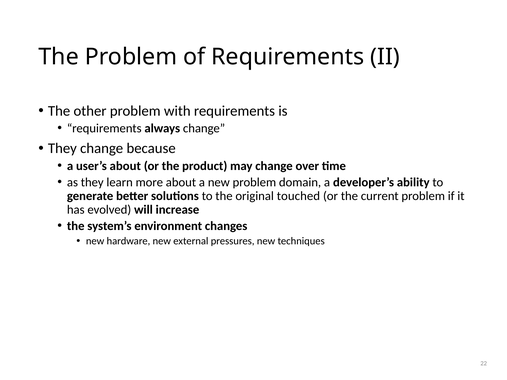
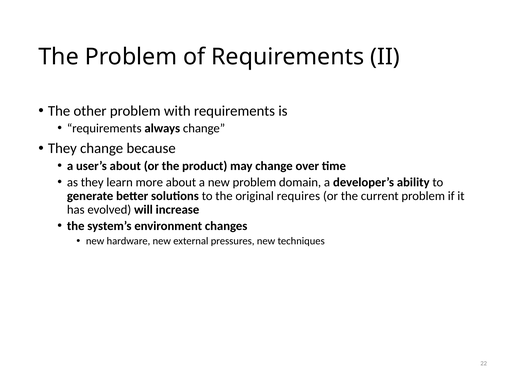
touched: touched -> requires (298, 196)
